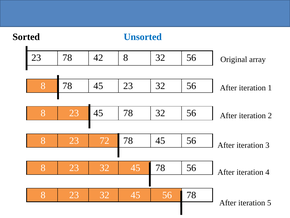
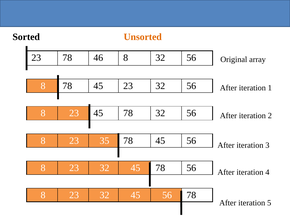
Unsorted colour: blue -> orange (143, 37)
42: 42 -> 46 (98, 58)
72: 72 -> 35 (104, 140)
